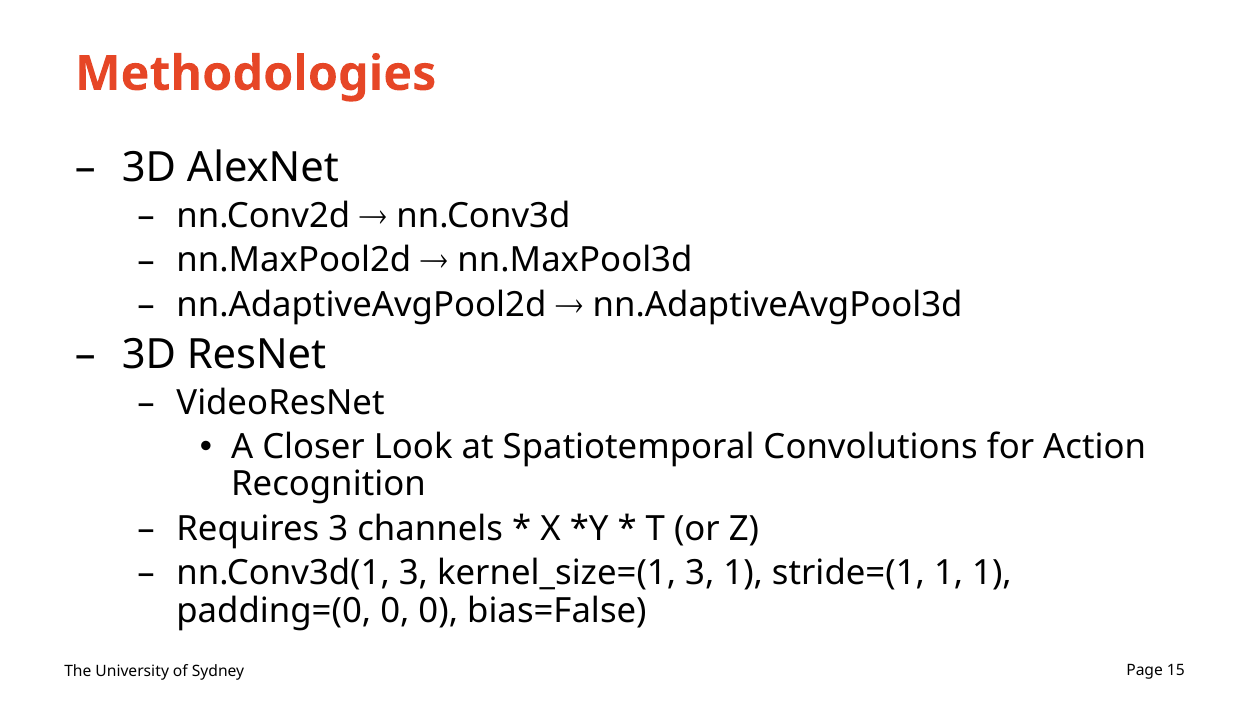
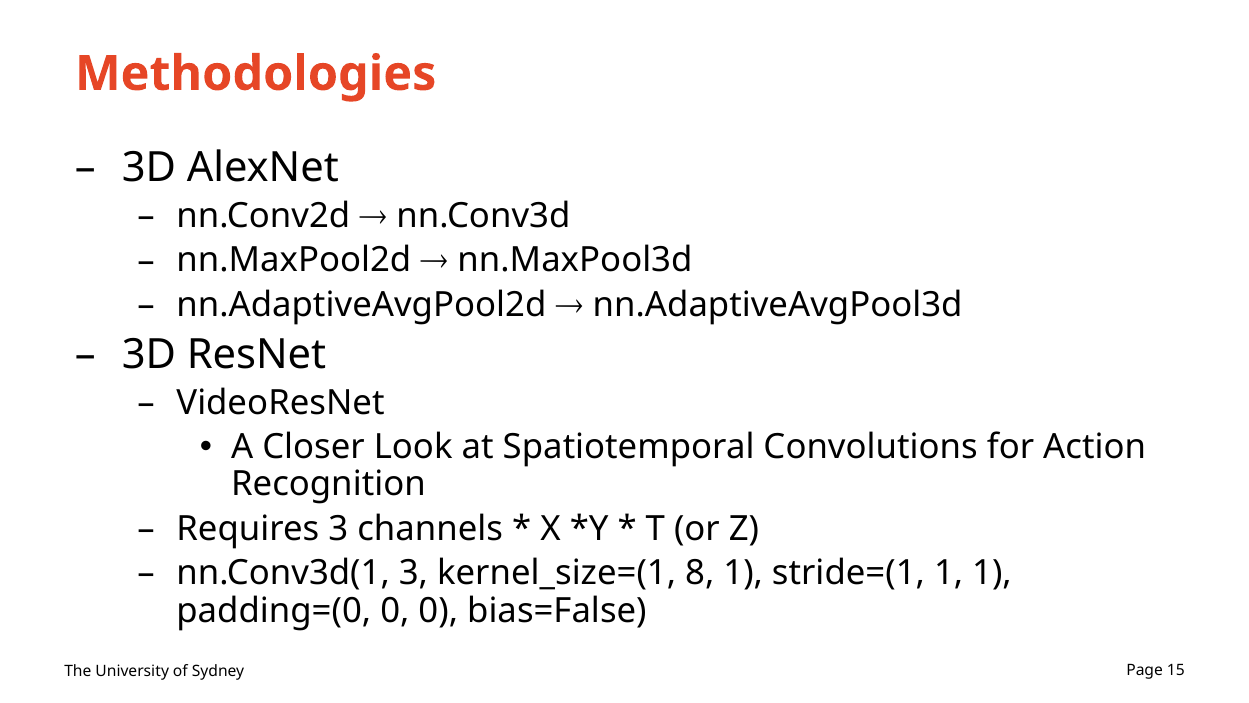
kernel_size=(1 3: 3 -> 8 (700, 573)
